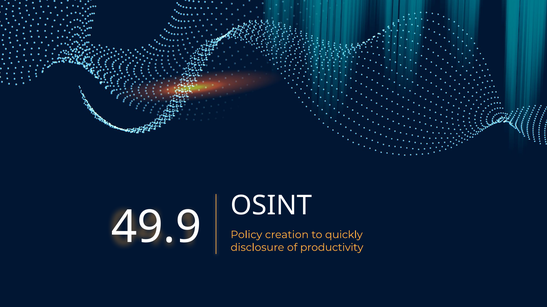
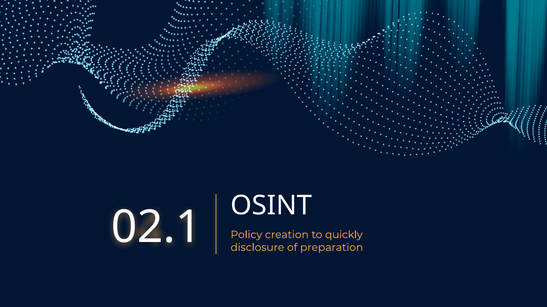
49.9: 49.9 -> 02.1 (156, 228)
productivity: productivity -> preparation (332, 248)
